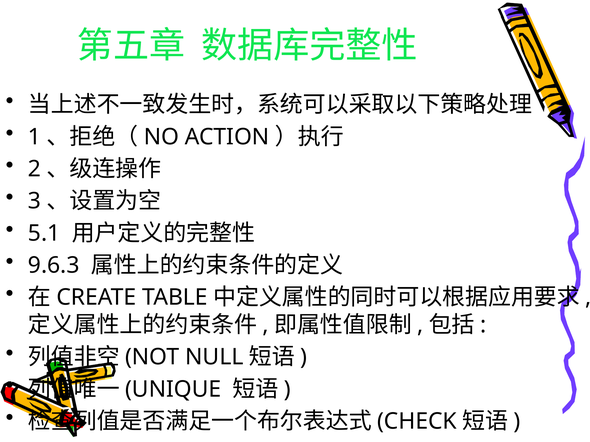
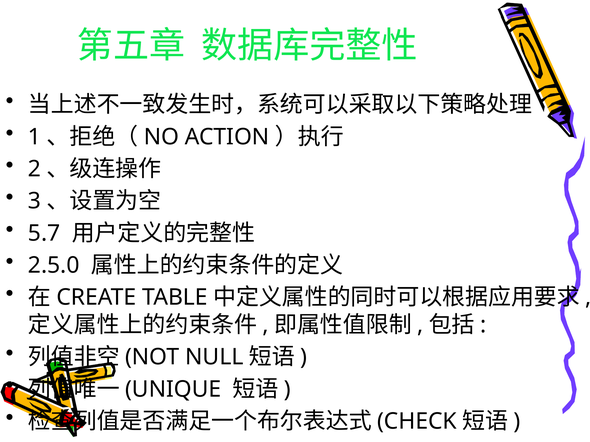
5.1: 5.1 -> 5.7 (44, 233)
9.6.3: 9.6.3 -> 2.5.0 (54, 266)
